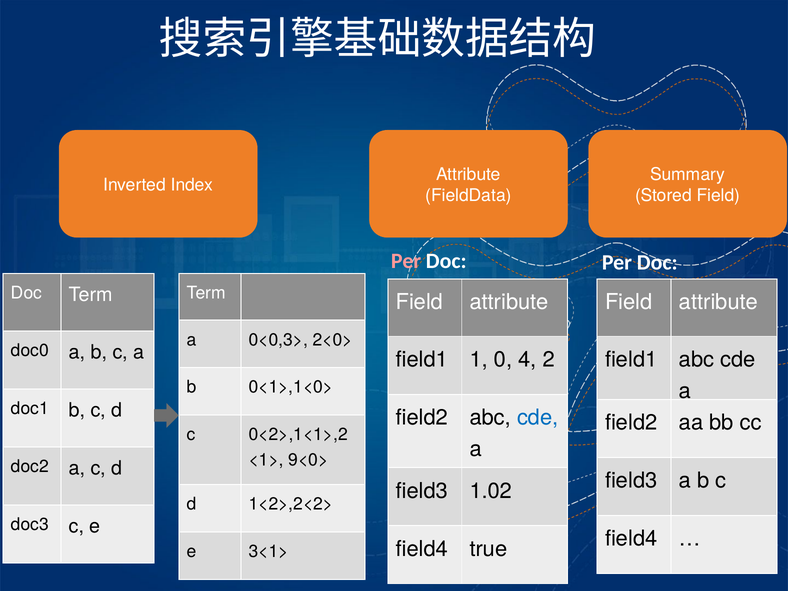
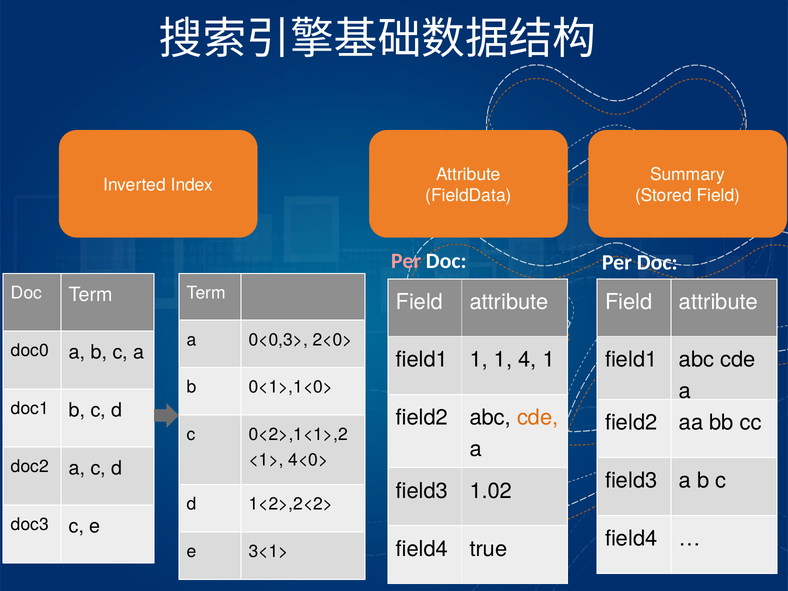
1 0: 0 -> 1 (503, 359)
4 2: 2 -> 1 (549, 359)
cde colour: blue -> orange (538, 418)
9<0>: 9<0> -> 4<0> (308, 460)
